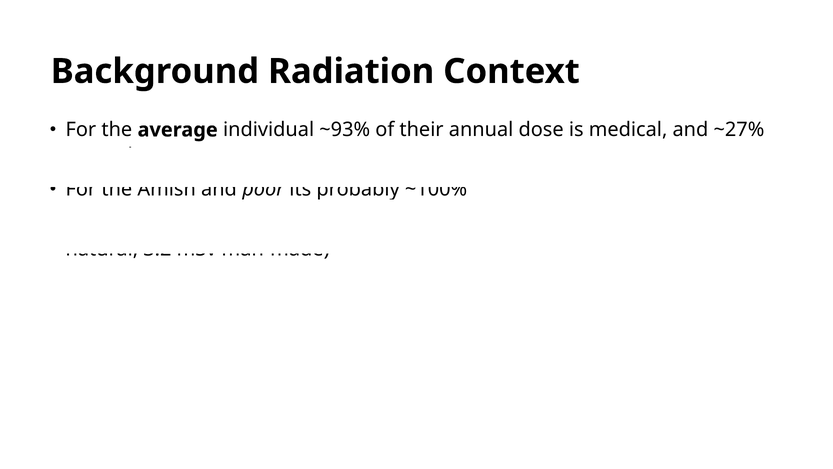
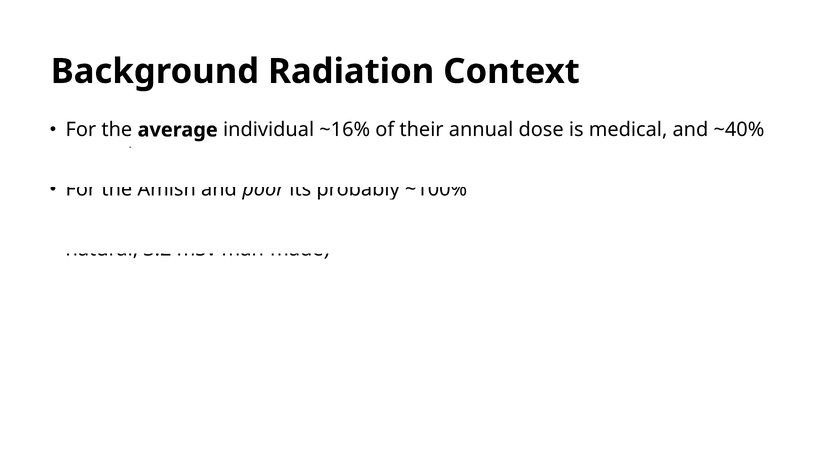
~93%: ~93% -> ~16% (345, 130)
~27%: ~27% -> ~40% (739, 130)
